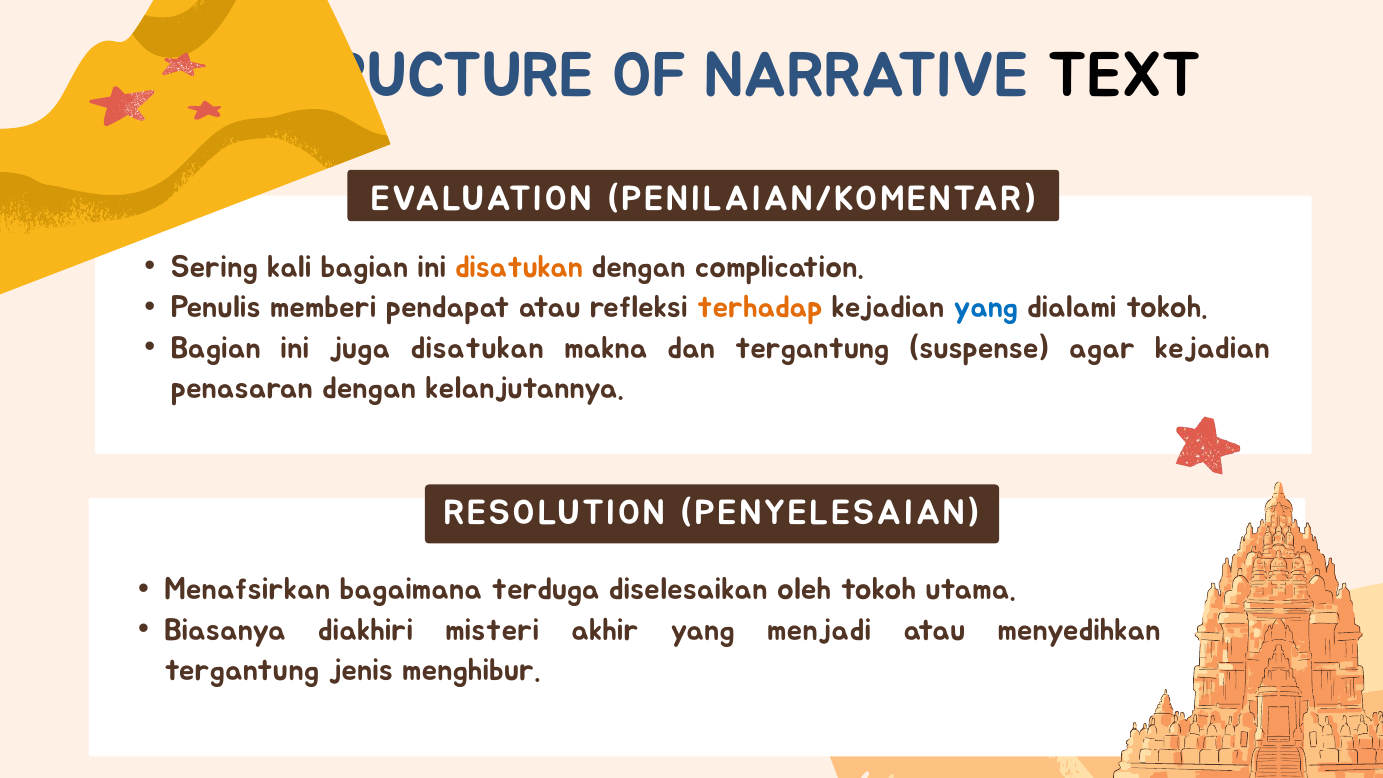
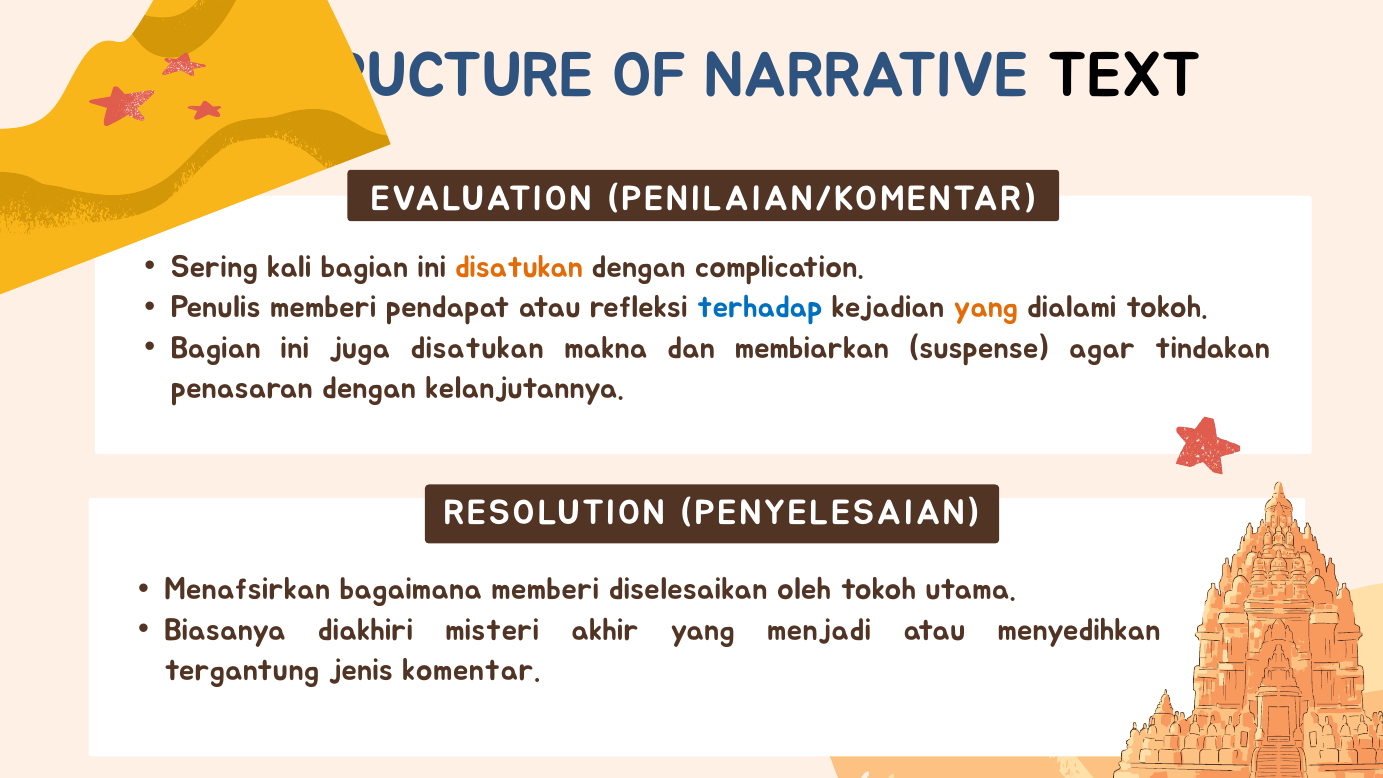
terhadap colour: orange -> blue (760, 308)
yang colour: blue -> orange (986, 308)
dan tergantung: tergantung -> membiarkan (812, 348)
agar kejadian: kejadian -> tindakan (1212, 348)
bagaimana terduga: terduga -> memberi (545, 589)
menghibur: menghibur -> komentar (471, 670)
